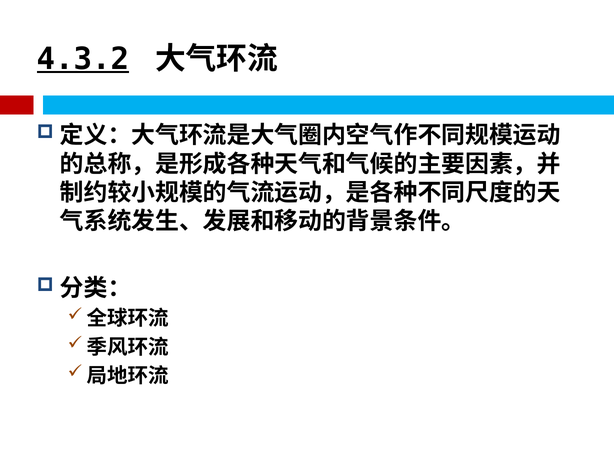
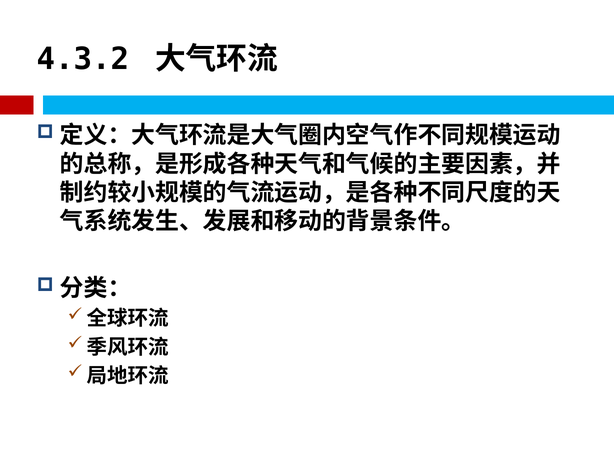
4.3.2 underline: present -> none (83, 59)
